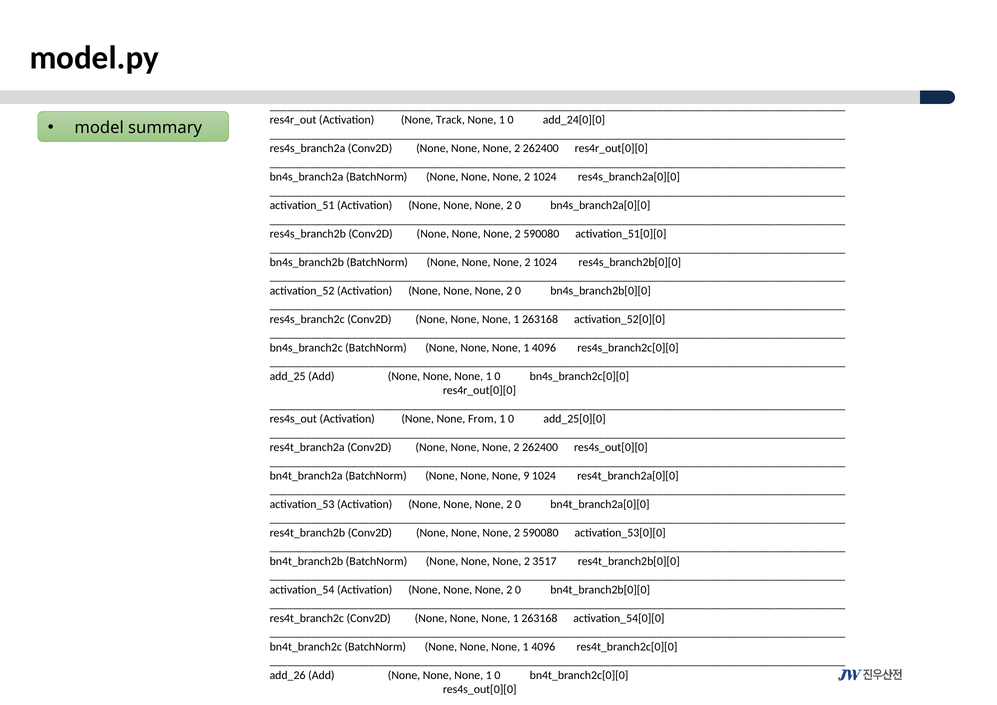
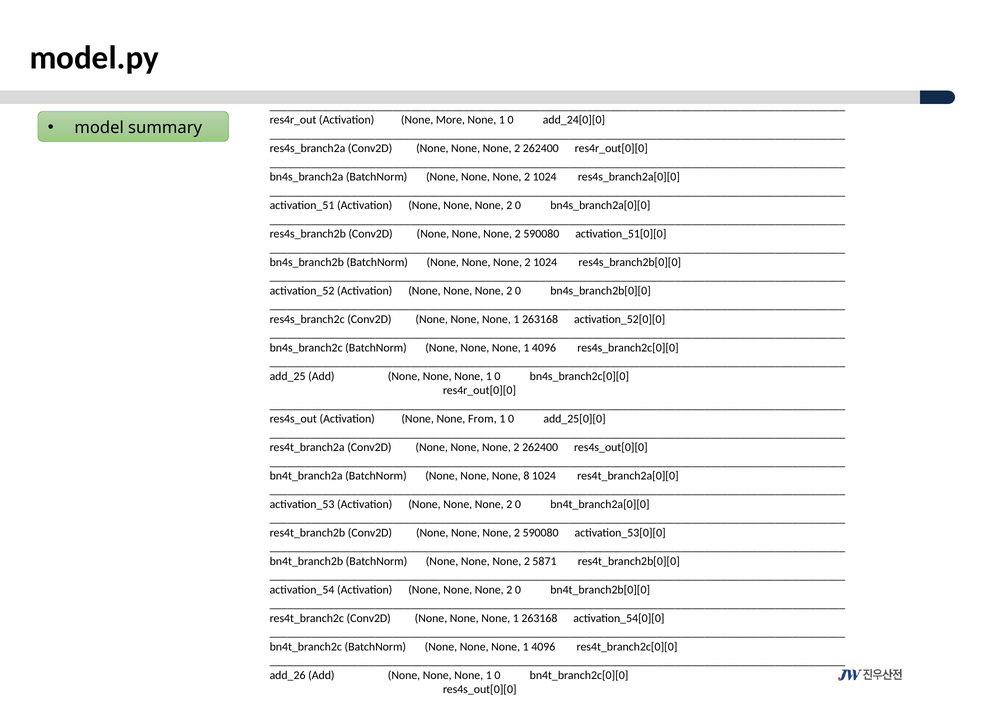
Track: Track -> More (450, 120)
9: 9 -> 8 (526, 476)
3517: 3517 -> 5871 (544, 561)
